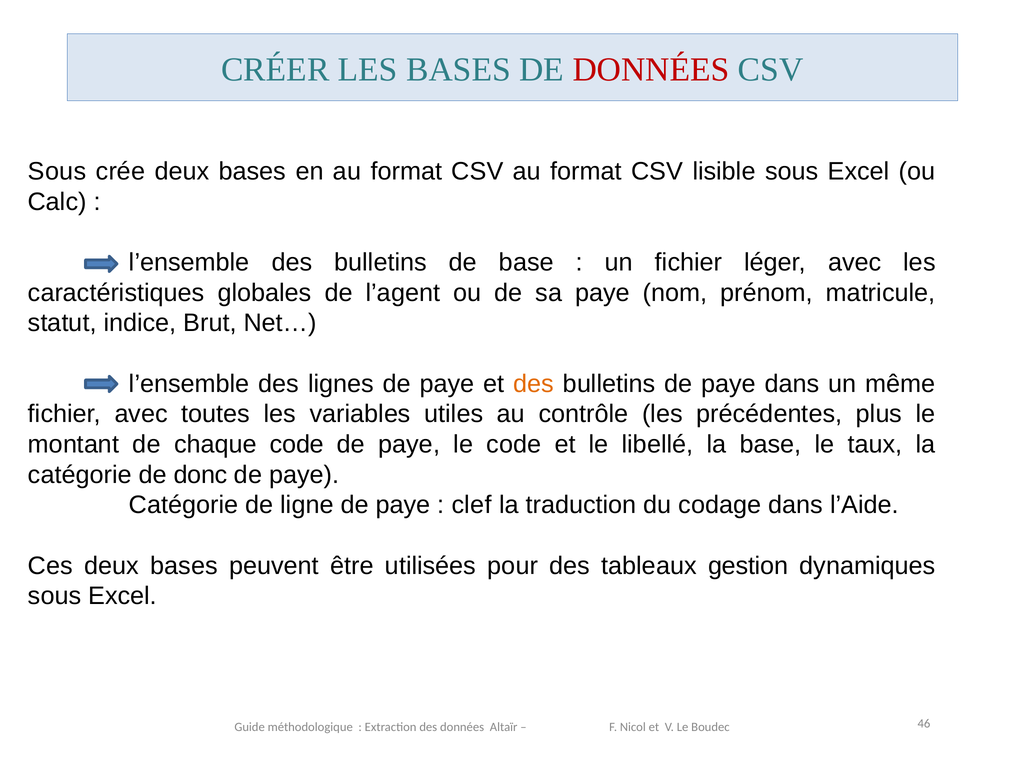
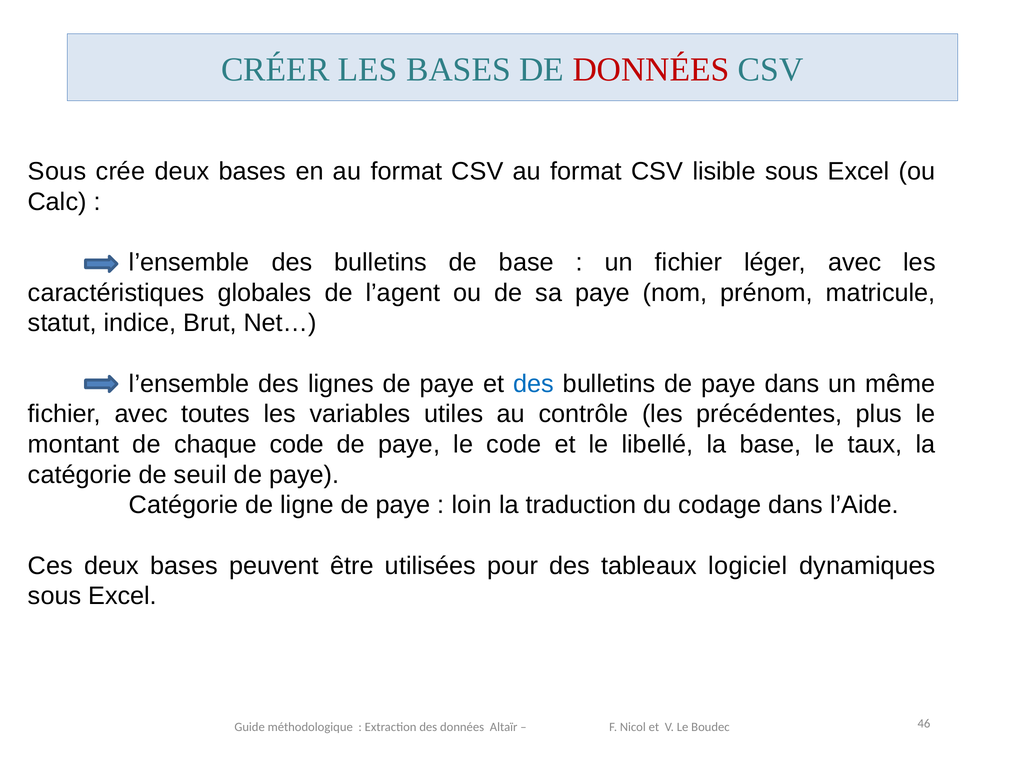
des colour: orange -> blue (534, 384)
donc: donc -> seuil (200, 474)
clef: clef -> loin (472, 505)
gestion: gestion -> logiciel (748, 565)
